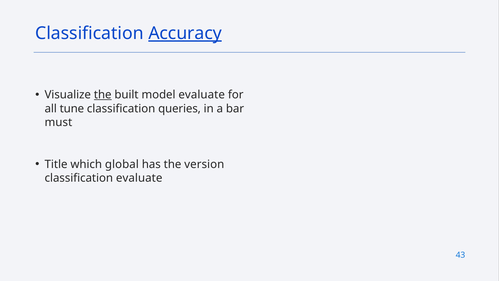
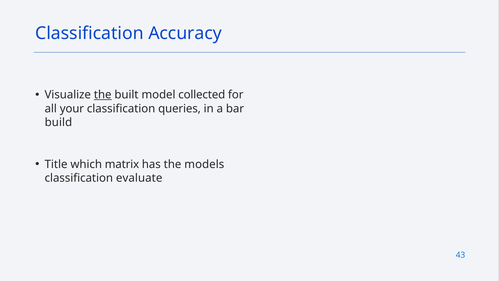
Accuracy underline: present -> none (185, 33)
model evaluate: evaluate -> collected (202, 95)
tune: tune -> your (72, 108)
must: must -> build (58, 122)
global: global -> matrix (122, 164)
version: version -> models (204, 164)
